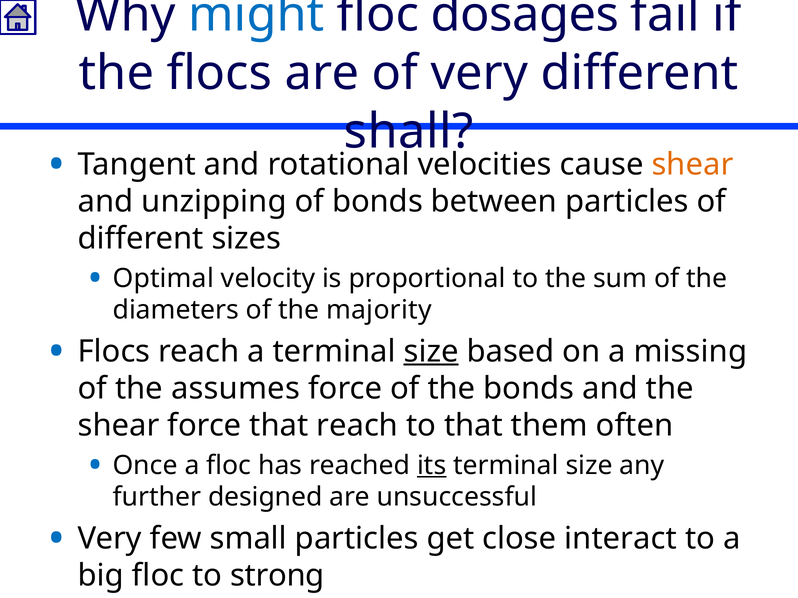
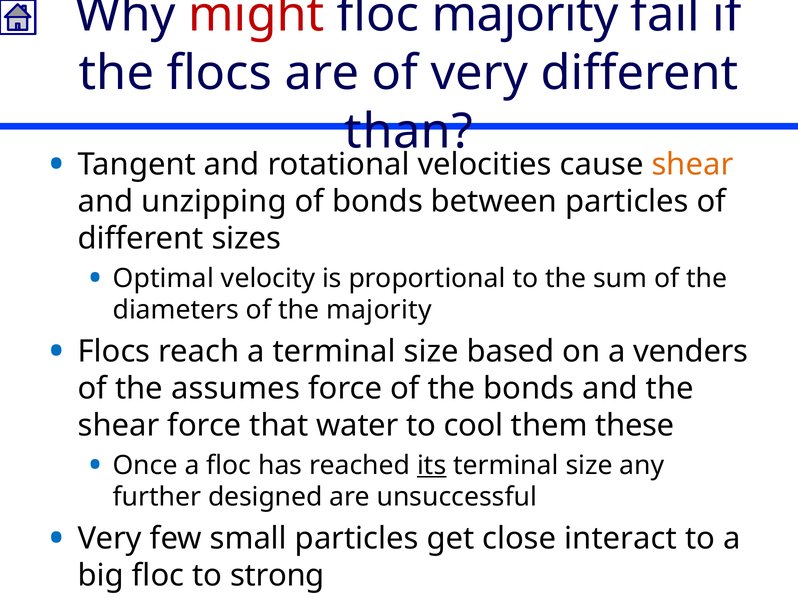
might colour: blue -> red (256, 15)
floc dosages: dosages -> majority (525, 15)
shall: shall -> than (409, 132)
size underline: present -> none (431, 352)
missing: missing -> venders (691, 352)
that reach: reach -> water (357, 426)
to that: that -> cool (474, 426)
often: often -> these (635, 426)
